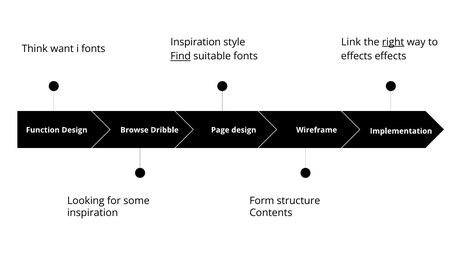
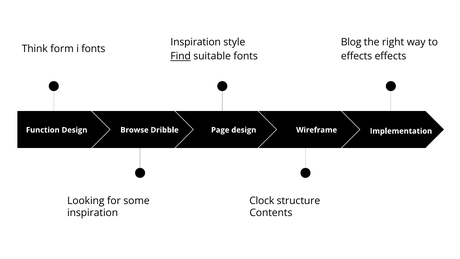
Link: Link -> Blog (351, 42)
right underline: present -> none (393, 42)
want: want -> form (62, 49)
Form: Form -> Clock (262, 200)
